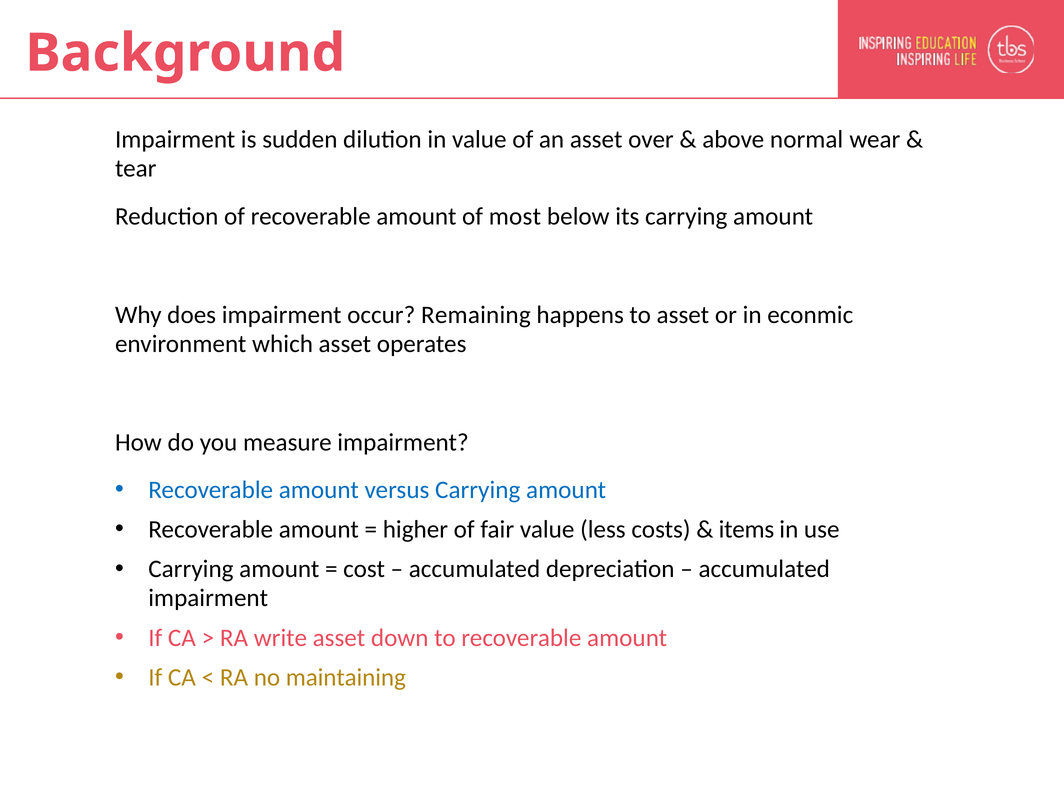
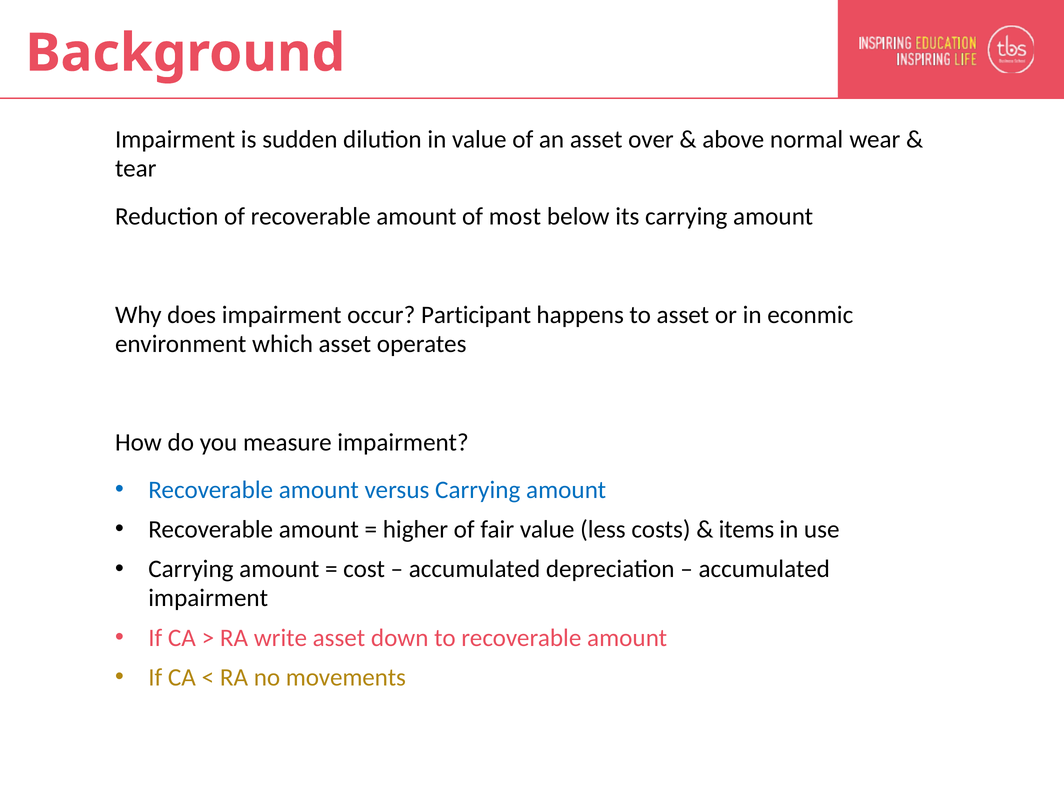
Remaining: Remaining -> Participant (476, 315)
maintaining: maintaining -> movements (346, 677)
